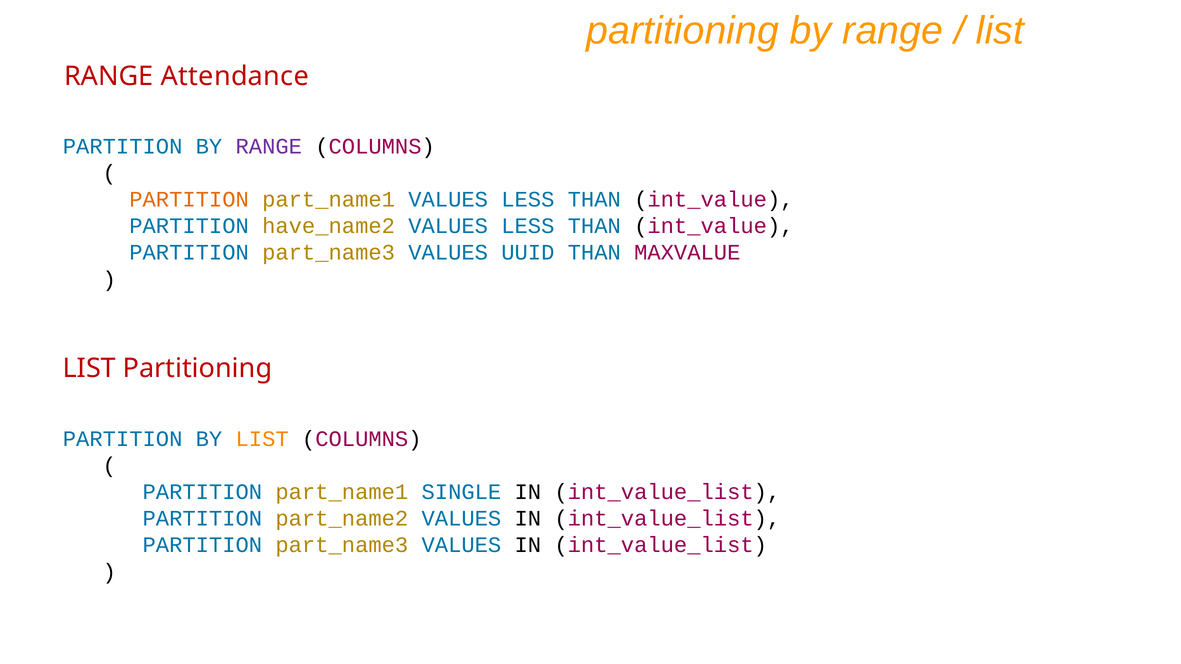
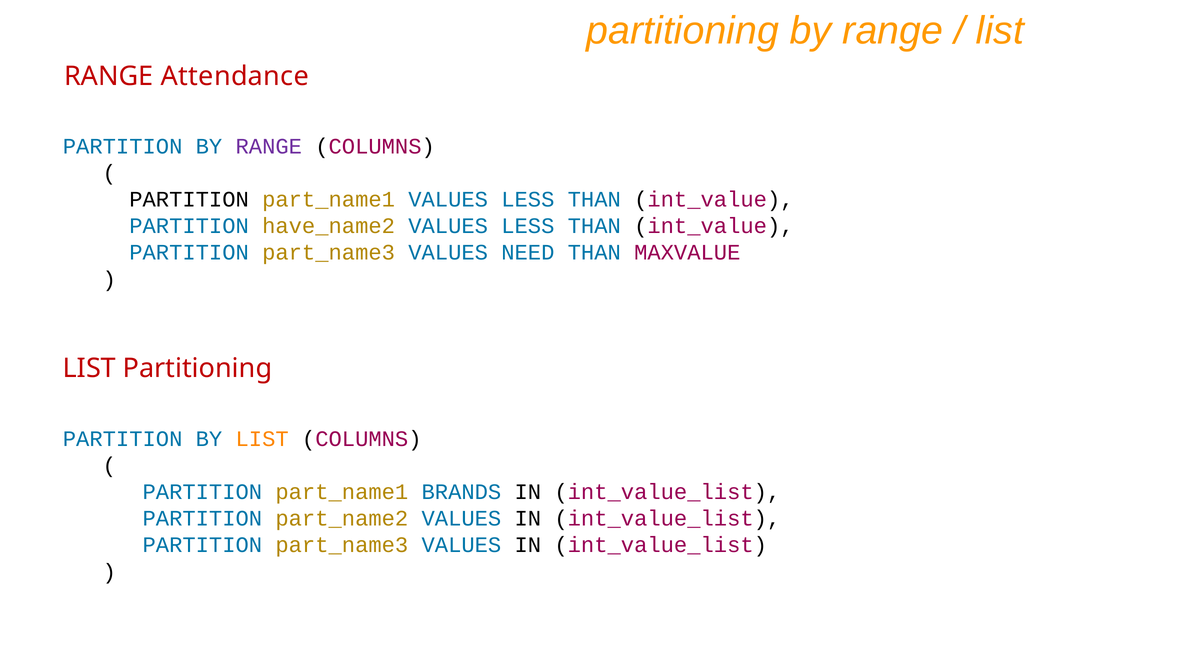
PARTITION colour: orange -> black (189, 200)
UUID: UUID -> NEED (528, 253)
SINGLE: SINGLE -> BRANDS (461, 492)
